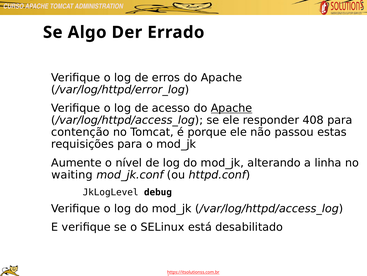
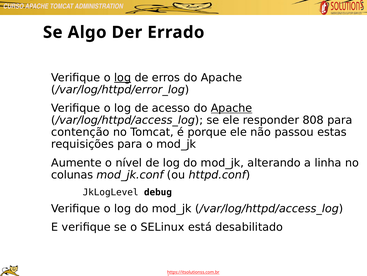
log underline: none -> present (123, 77)
408: 408 -> 808 (313, 120)
waiting: waiting -> colunas (72, 174)
